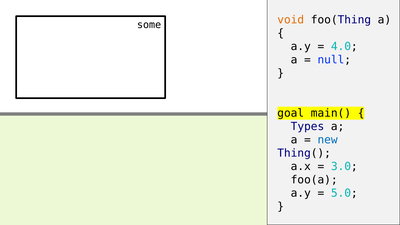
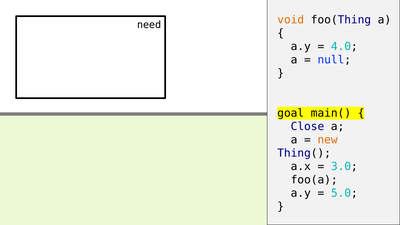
some: some -> need (149, 25)
Types: Types -> Close (307, 127)
new colour: blue -> orange (328, 140)
